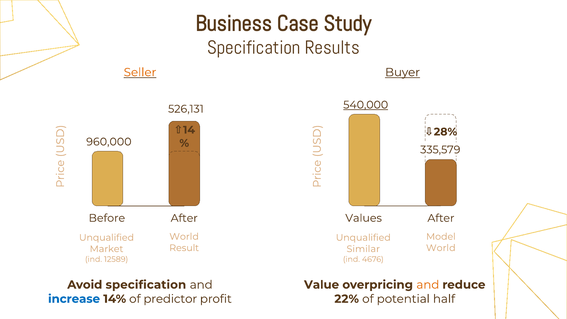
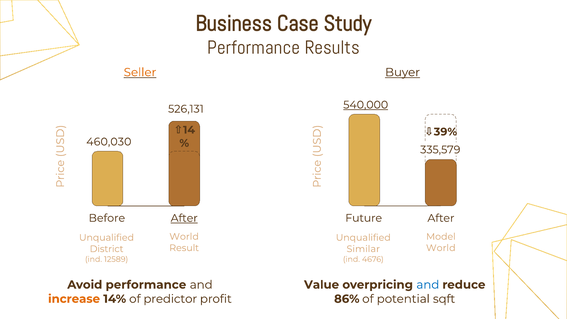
Specification: Specification -> Performance (254, 48)
28%: 28% -> 39% (445, 132)
960,000: 960,000 -> 460,030 (109, 142)
Values: Values -> Future (364, 218)
After underline: none -> present (184, 218)
Market: Market -> District (107, 249)
Avoid specification: specification -> performance (146, 285)
and colour: orange -> blue (428, 285)
increase colour: blue -> orange (74, 299)
22%: 22% -> 86% (347, 299)
half: half -> sqft (444, 299)
